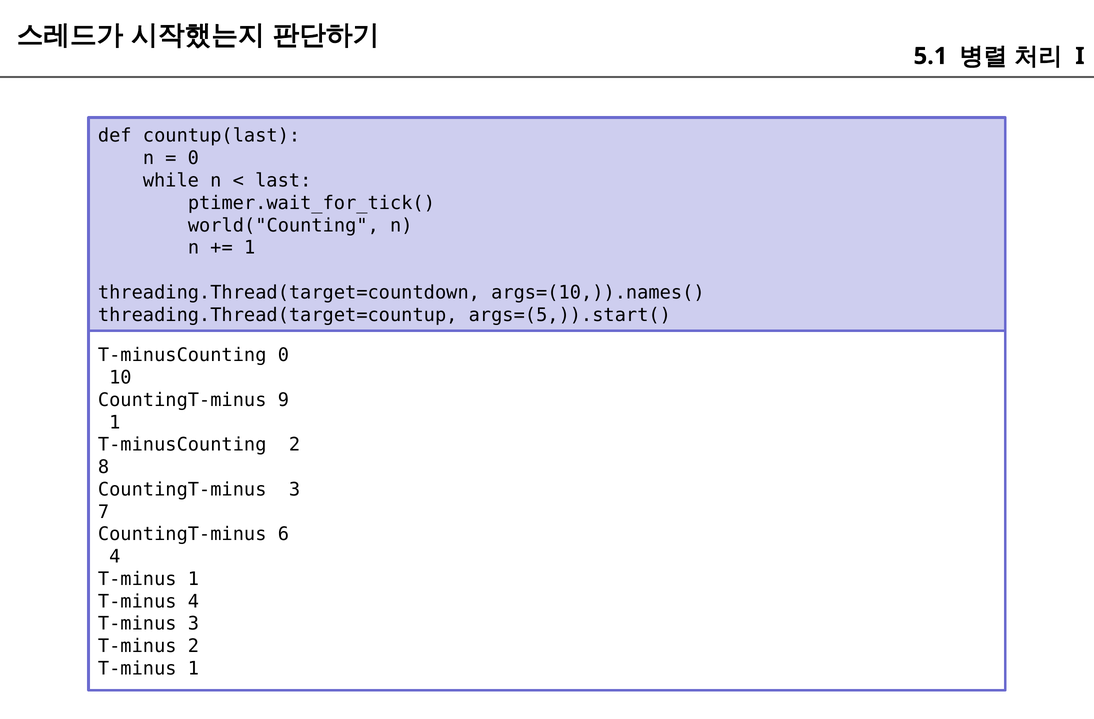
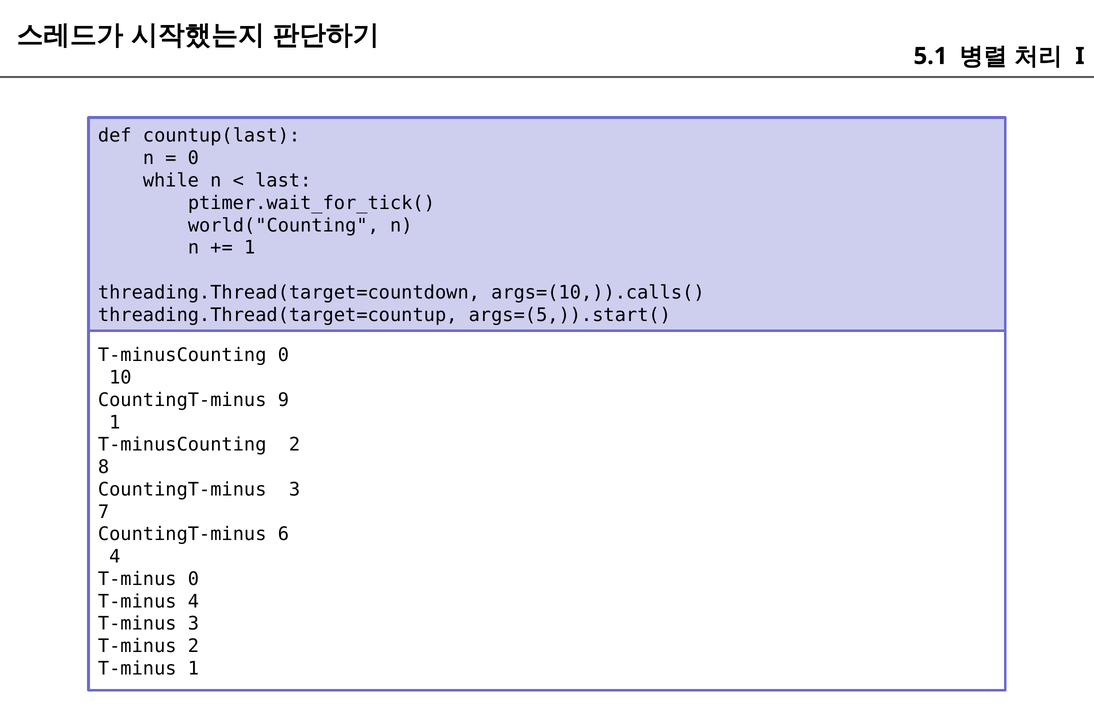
args=(10,)).names(: args=(10,)).names( -> args=(10,)).calls( (598, 292)
1: 1 -> 0 (193, 579)
